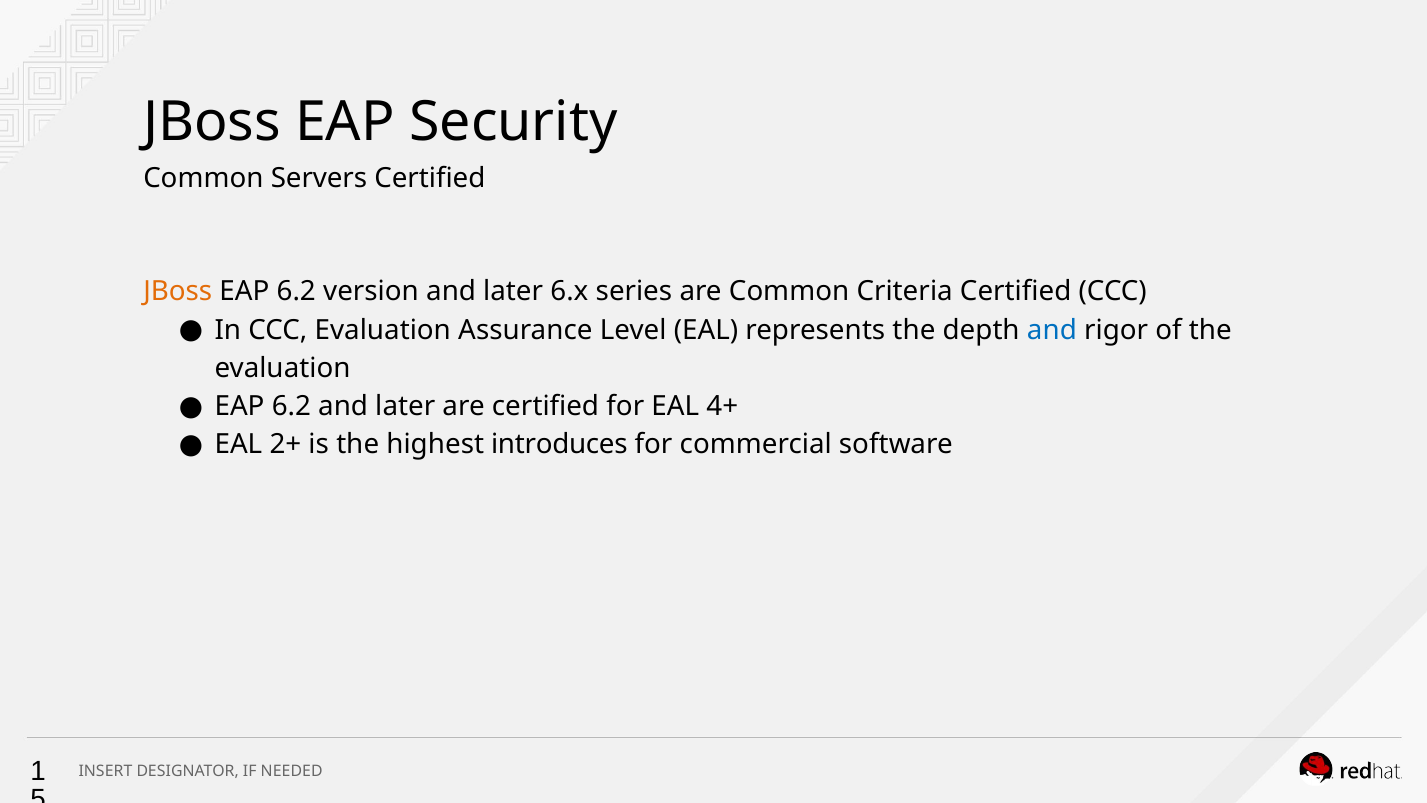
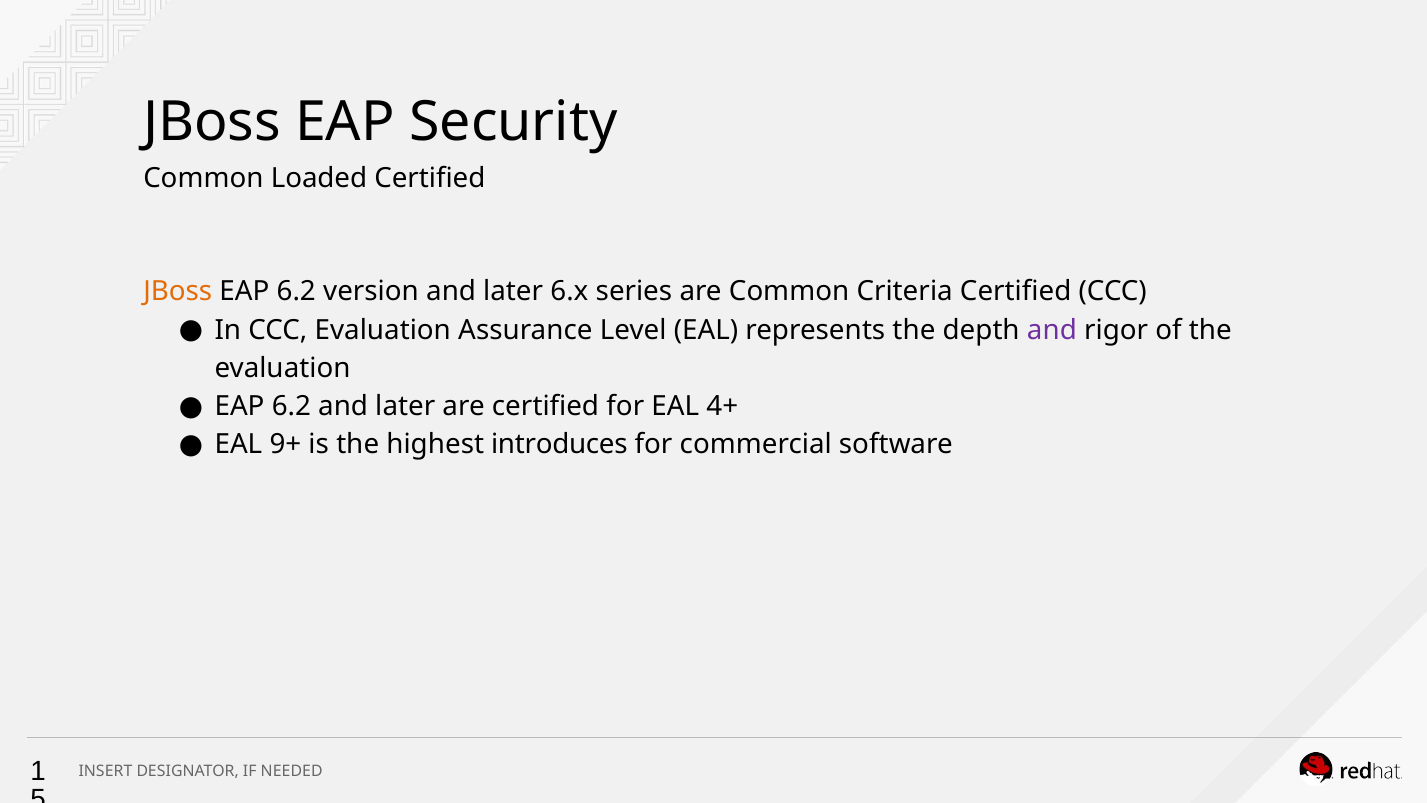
Servers: Servers -> Loaded (319, 178)
and colour: blue -> purple (1052, 330)
2+: 2+ -> 9+ (285, 445)
